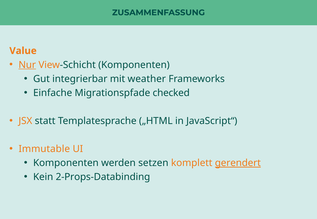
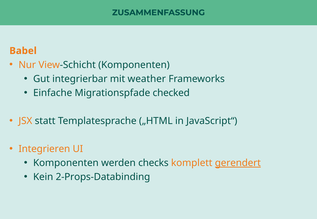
Value: Value -> Babel (23, 51)
Nur underline: present -> none (27, 65)
Immutable: Immutable -> Integrieren (44, 149)
setzen: setzen -> checks (153, 163)
